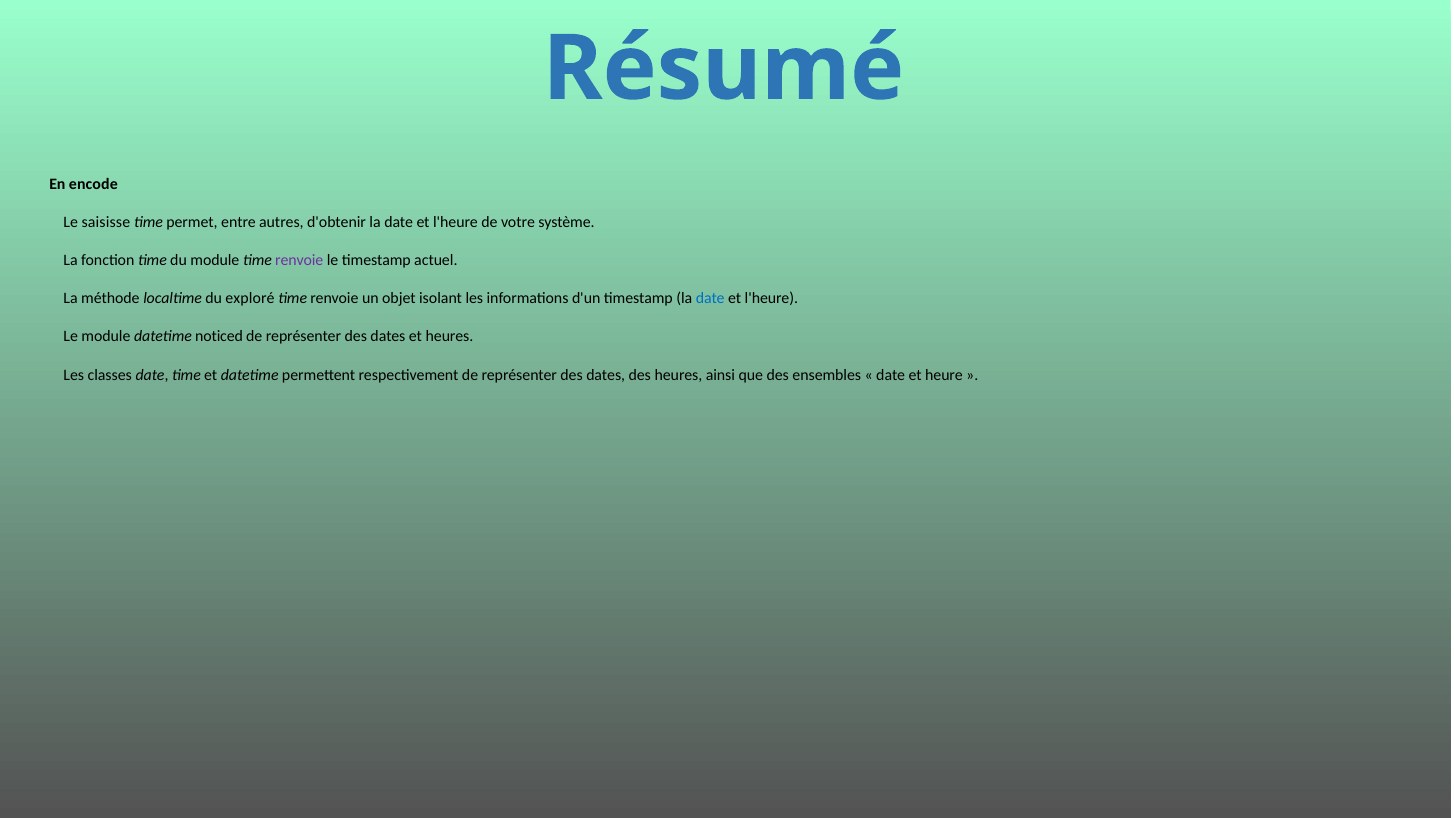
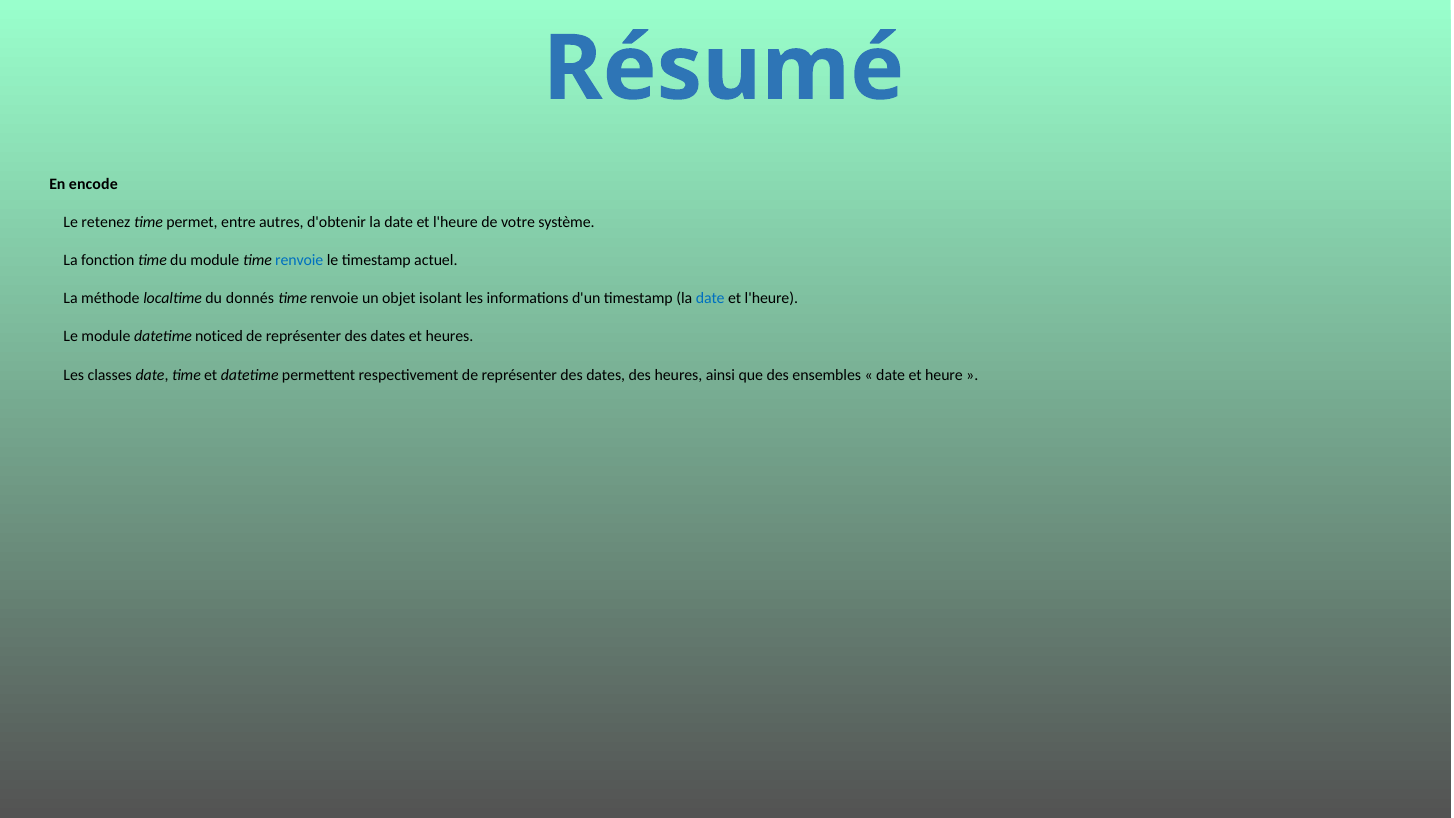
saisisse: saisisse -> retenez (106, 222)
renvoie colour: purple -> blue (299, 260)
exploré: exploré -> donnés (250, 299)
